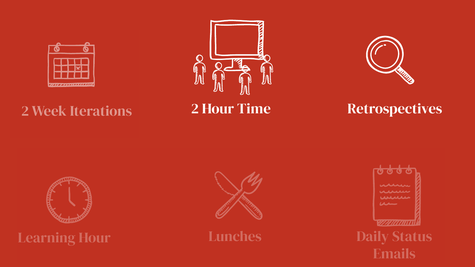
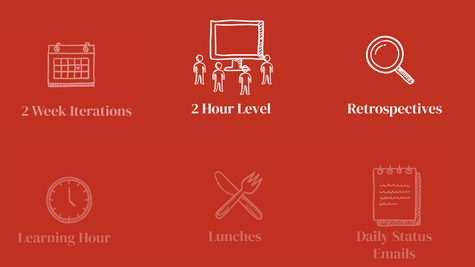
Time: Time -> Level (254, 109)
